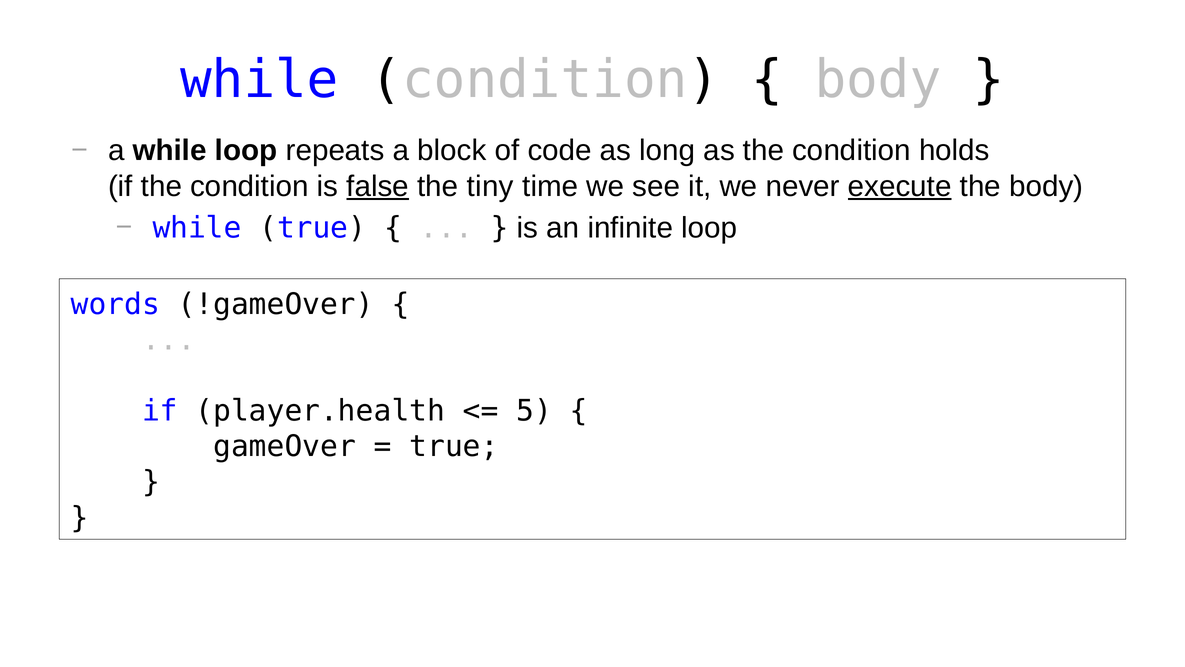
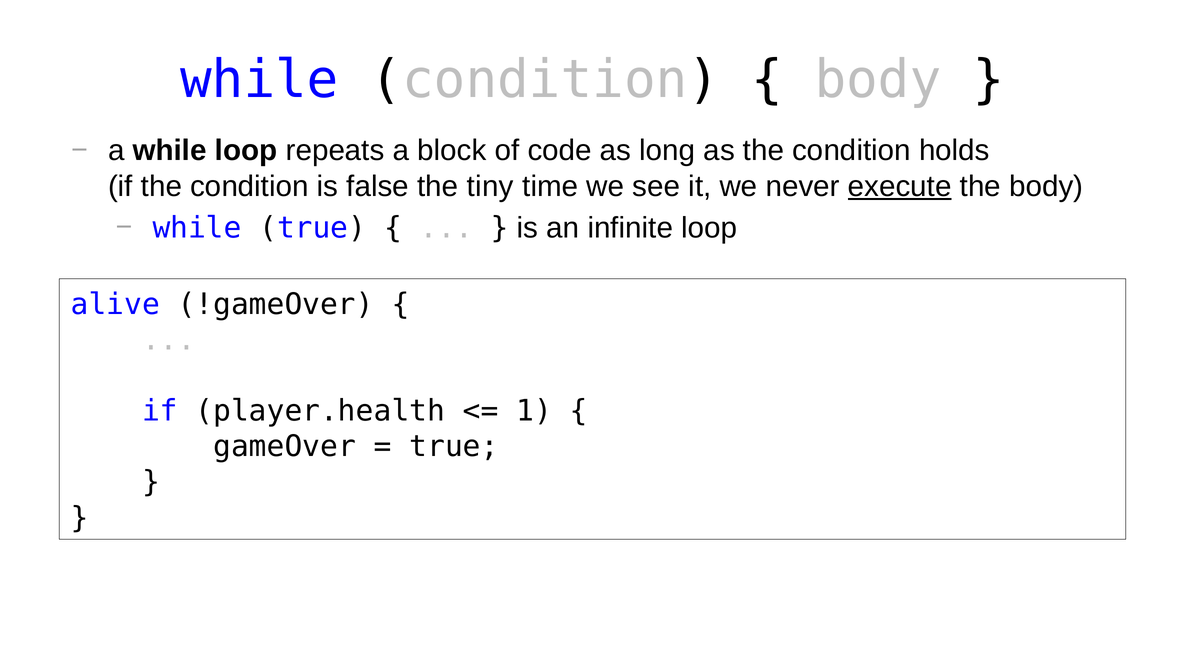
false underline: present -> none (378, 186)
words: words -> alive (115, 304)
5: 5 -> 1 (534, 411)
